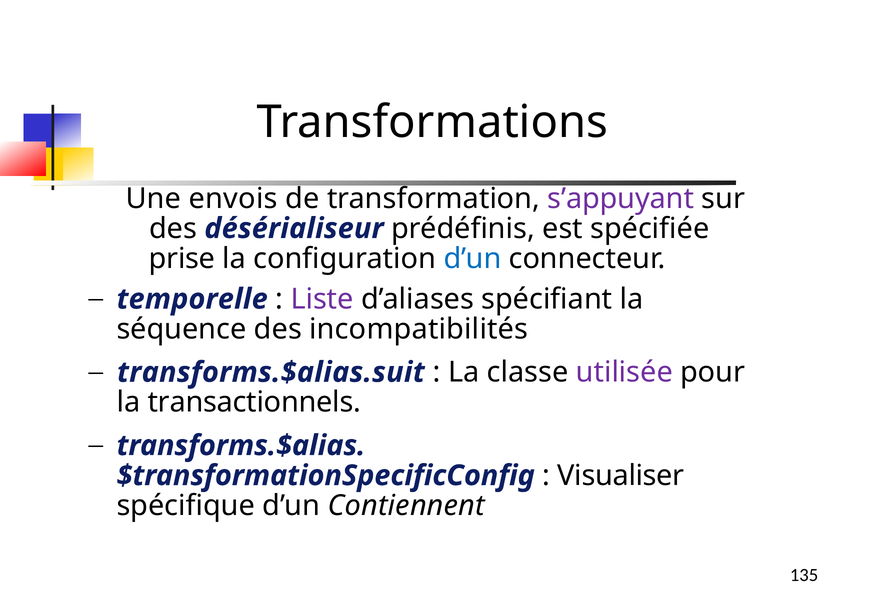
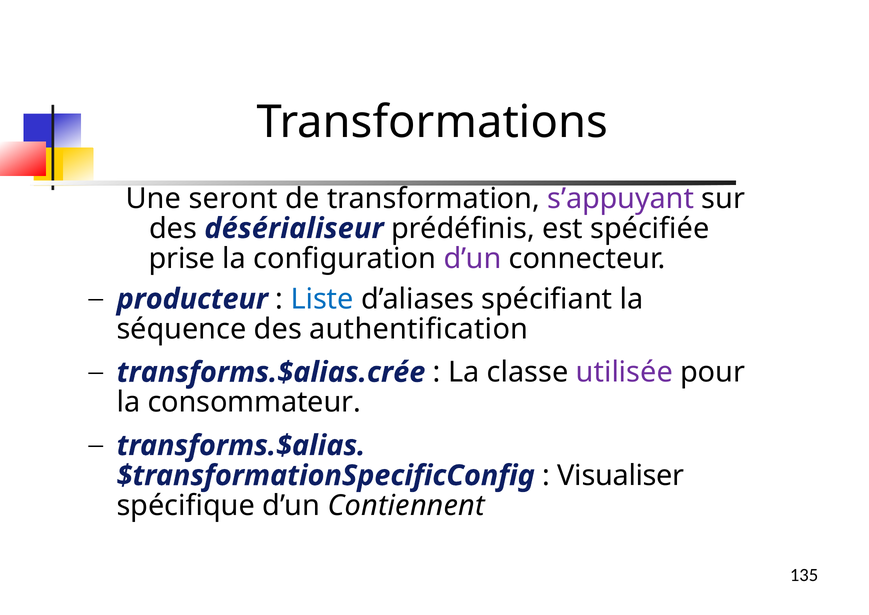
envois: envois -> seront (233, 198)
d’un colour: blue -> purple (472, 258)
temporelle: temporelle -> producteur (192, 299)
Liste colour: purple -> blue (322, 299)
incompatibilités: incompatibilités -> authentification (419, 329)
transforms.$alias.suit: transforms.$alias.suit -> transforms.$alias.crée (271, 372)
transactionnels: transactionnels -> consommateur (254, 402)
